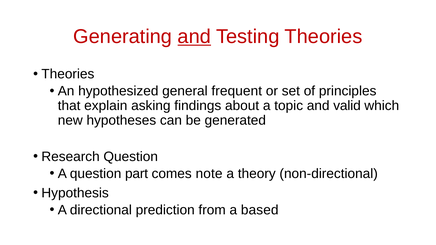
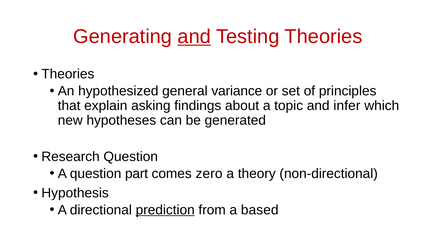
frequent: frequent -> variance (237, 91)
valid: valid -> infer (347, 106)
note: note -> zero (209, 174)
prediction underline: none -> present (165, 210)
